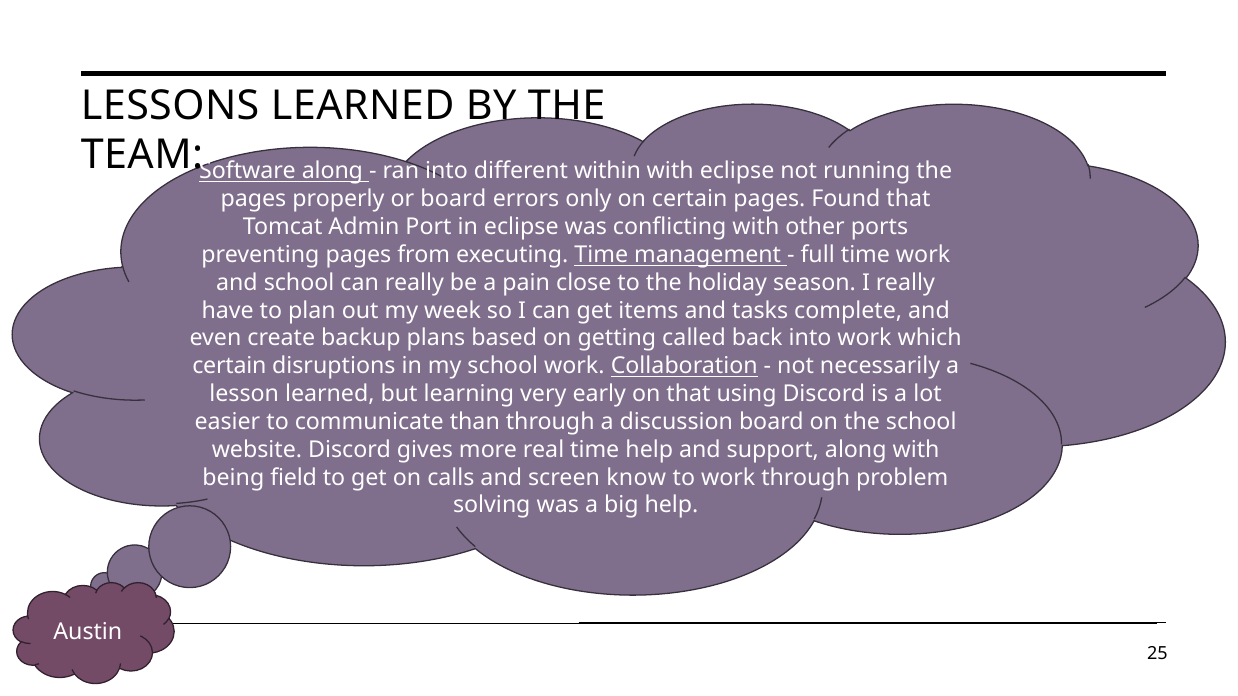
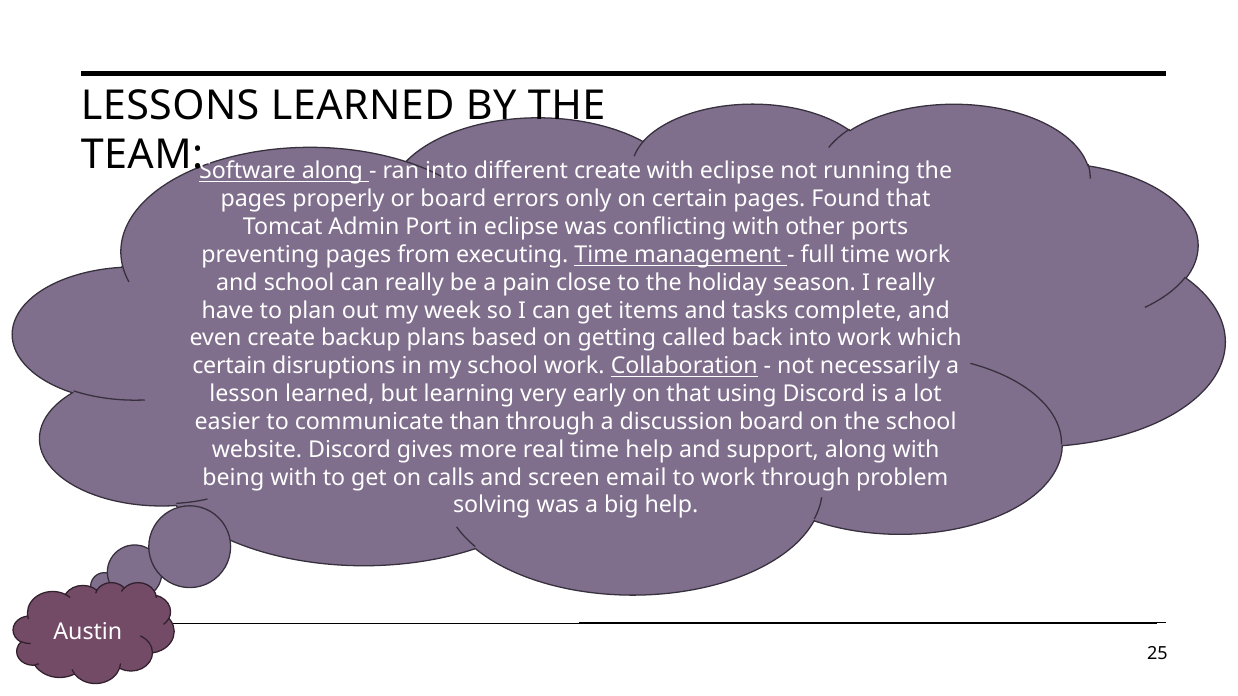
different within: within -> create (608, 171)
being field: field -> with (294, 478)
know: know -> email (636, 478)
